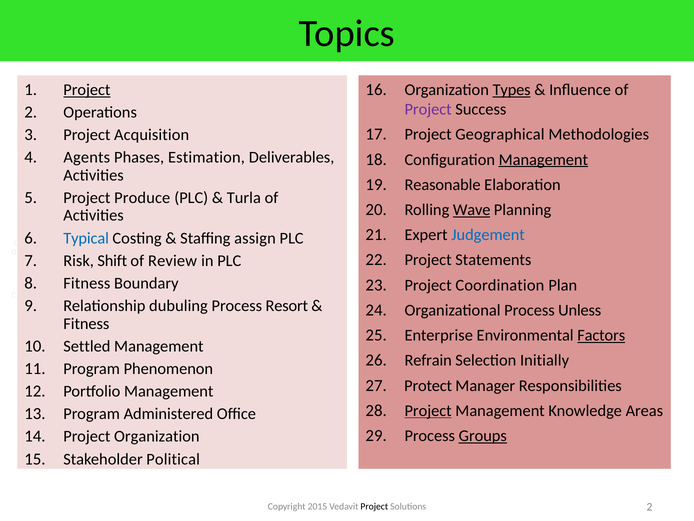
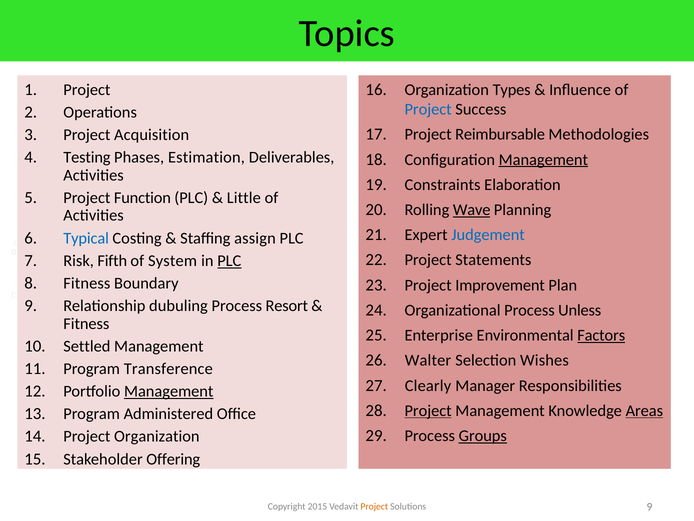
Project underline: present -> none (87, 90)
Types underline: present -> none (512, 90)
Project colour: purple -> blue (428, 109)
Geographical: Geographical -> Reimbursable (500, 134)
Agents: Agents -> Testing (87, 157)
Reasonable: Reasonable -> Constraints (442, 185)
Produce: Produce -> Function (142, 198)
Turla: Turla -> Little (244, 198)
Shift: Shift -> Fifth (112, 260)
Review: Review -> System (173, 260)
PLC underline: none -> present (229, 260)
Coordination: Coordination -> Improvement (500, 285)
Refrain: Refrain -> Walter (428, 360)
Initially: Initially -> Wishes (544, 360)
Phenomenon: Phenomenon -> Transference (168, 368)
Protect: Protect -> Clearly (428, 385)
Management underline: none -> present (169, 391)
Areas underline: none -> present (644, 410)
Political: Political -> Offering (173, 459)
Project colour: black -> orange (374, 506)
Solutions 2: 2 -> 9 (649, 506)
